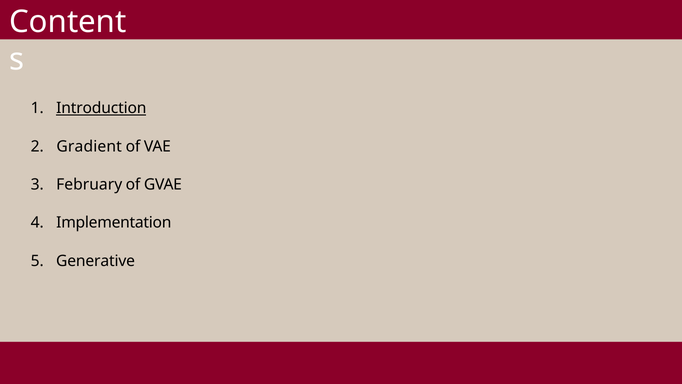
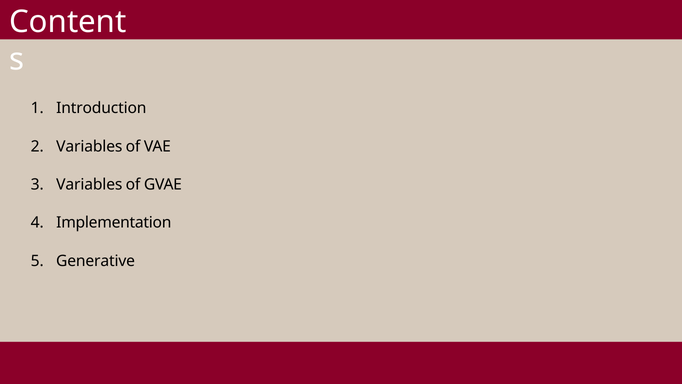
Introduction underline: present -> none (101, 108)
Gradient: Gradient -> Variables (89, 146)
February: February -> Variables (89, 184)
